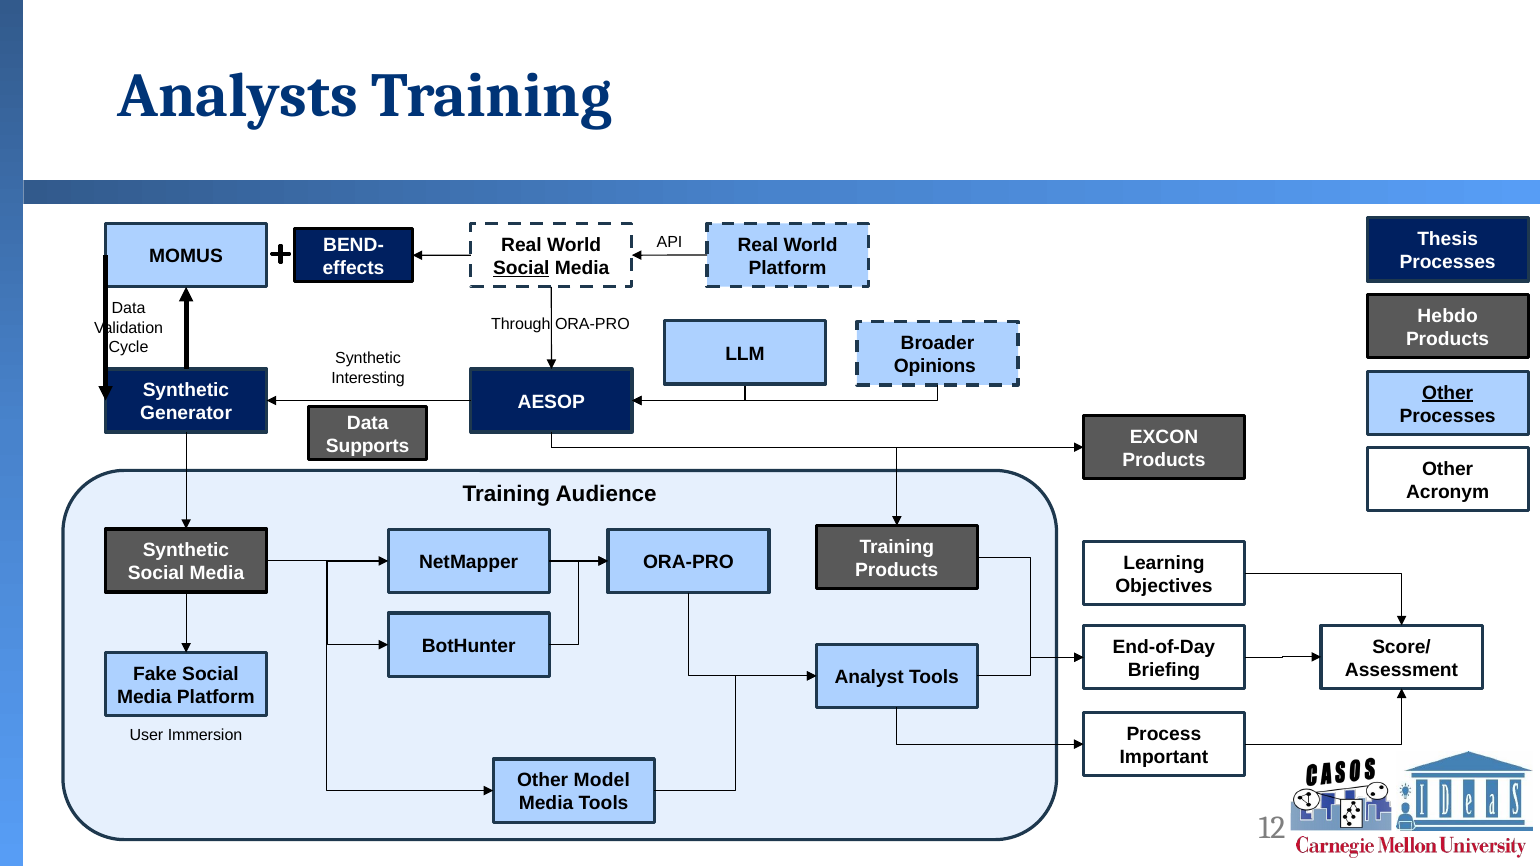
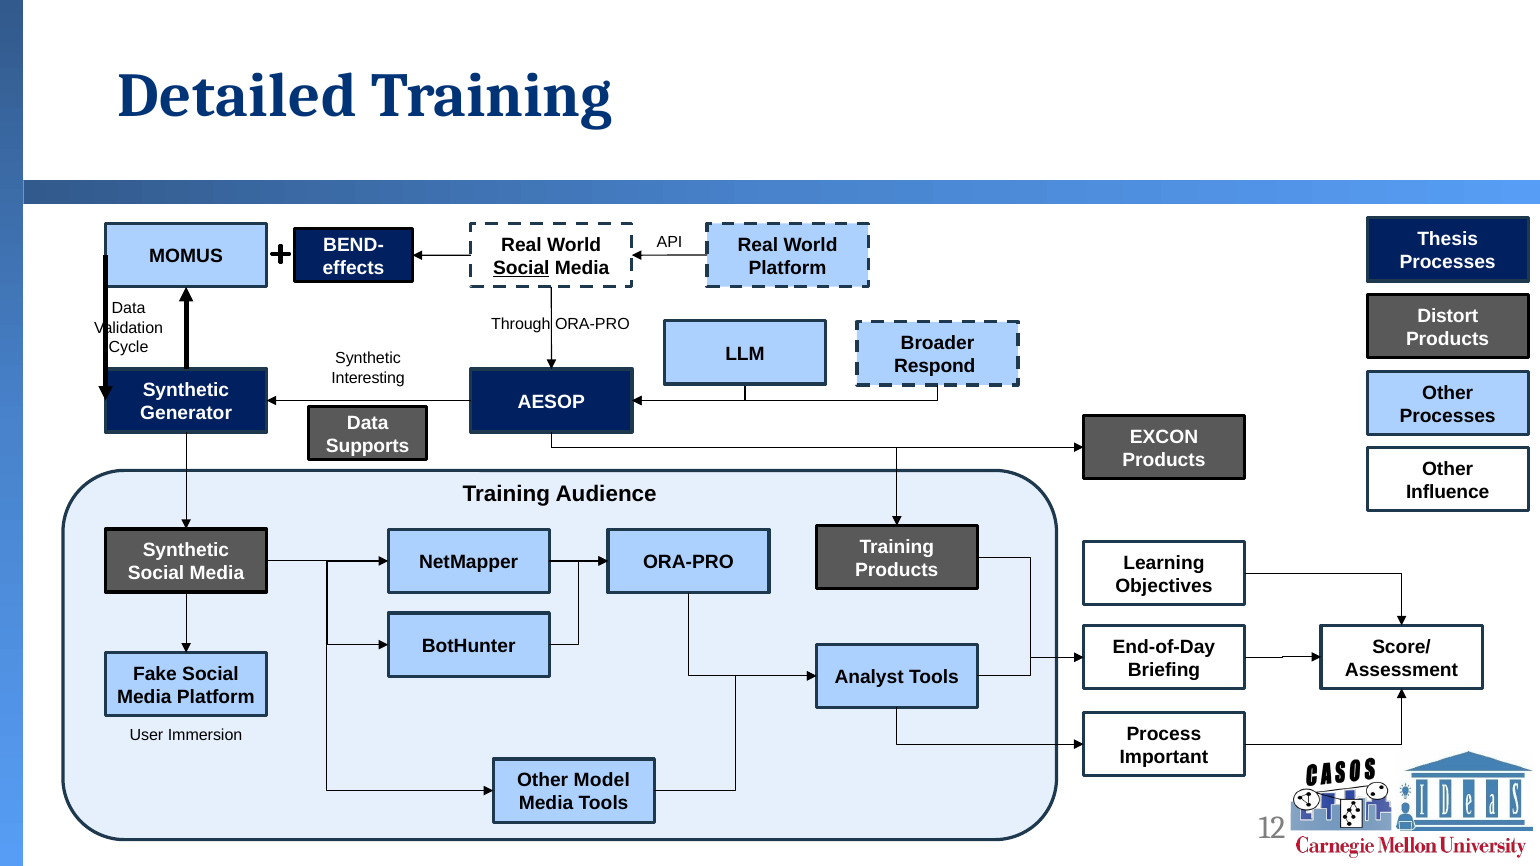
Analysts: Analysts -> Detailed (237, 96)
Hebdo: Hebdo -> Distort (1448, 316)
Opinions: Opinions -> Respond (935, 366)
Other underline: present -> none (1448, 393)
Acronym: Acronym -> Influence (1448, 492)
